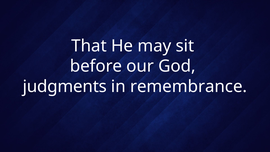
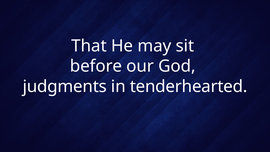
remembrance: remembrance -> tenderhearted (189, 86)
